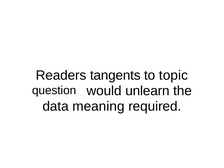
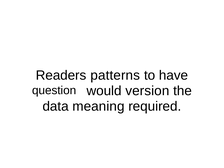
tangents: tangents -> patterns (115, 75)
topic: topic -> have (174, 75)
unlearn: unlearn -> version (147, 91)
